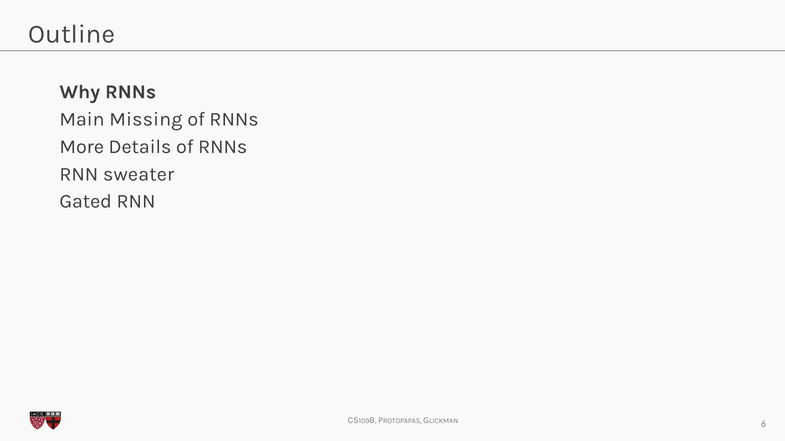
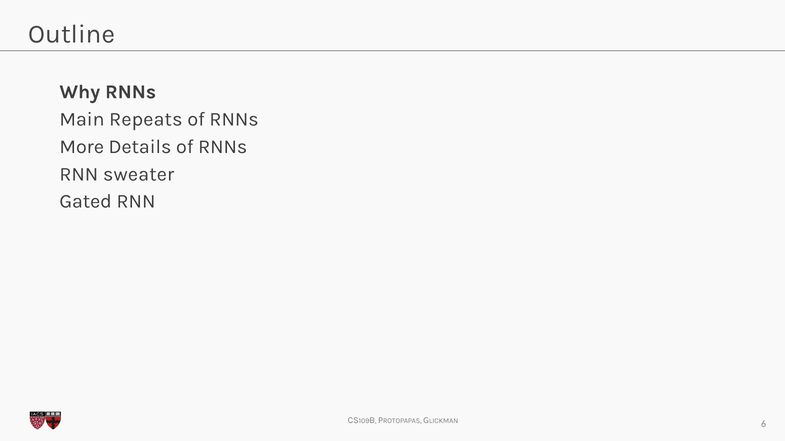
Missing: Missing -> Repeats (146, 119)
